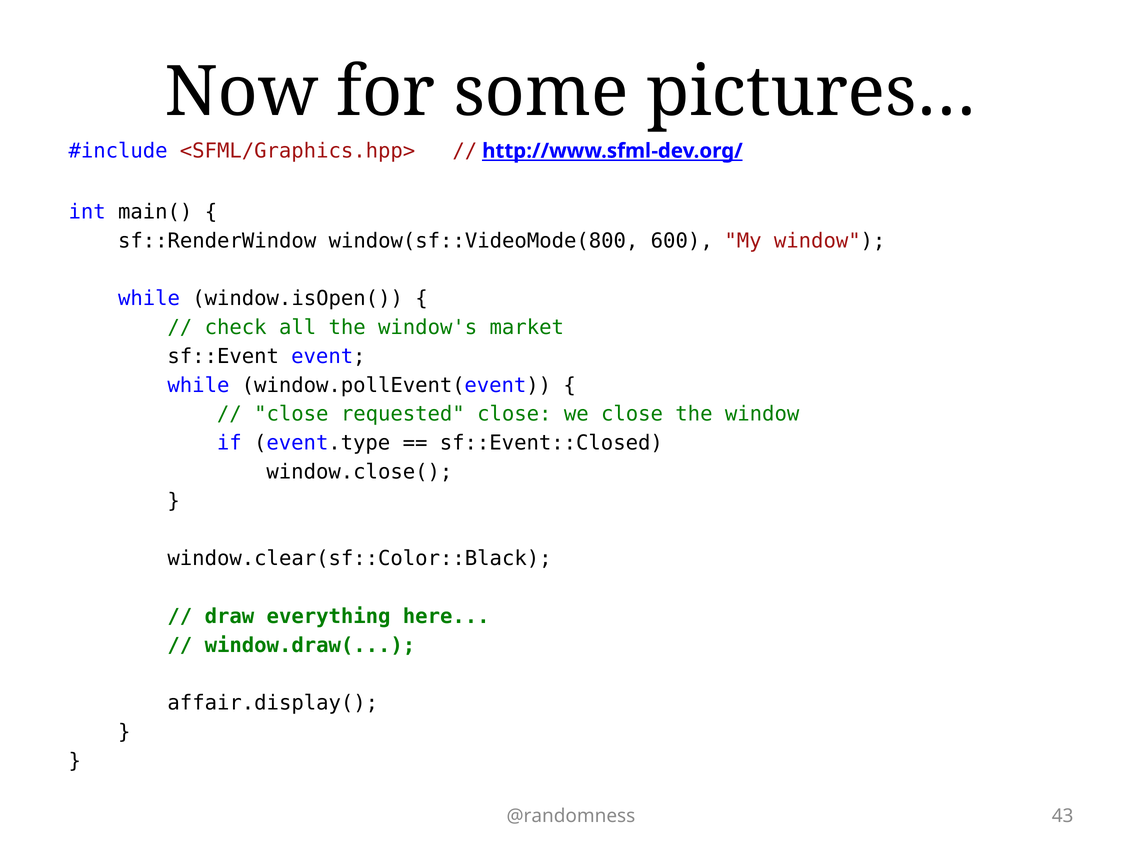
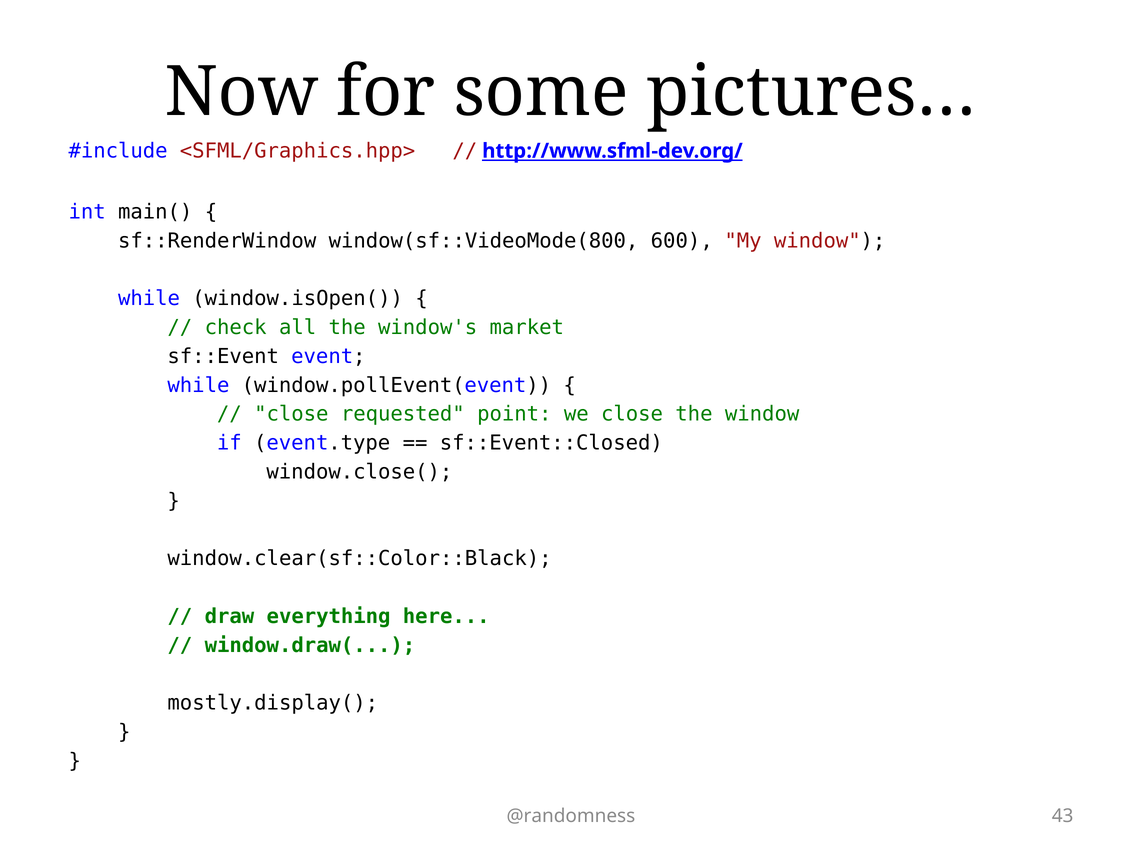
requested close: close -> point (514, 414)
affair.display(: affair.display( -> mostly.display( (273, 703)
